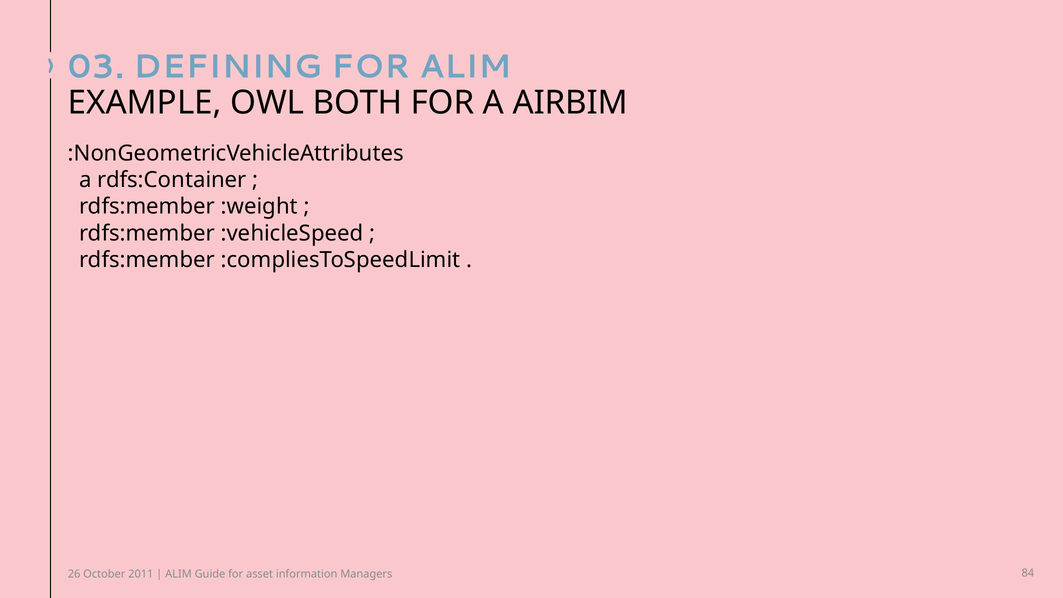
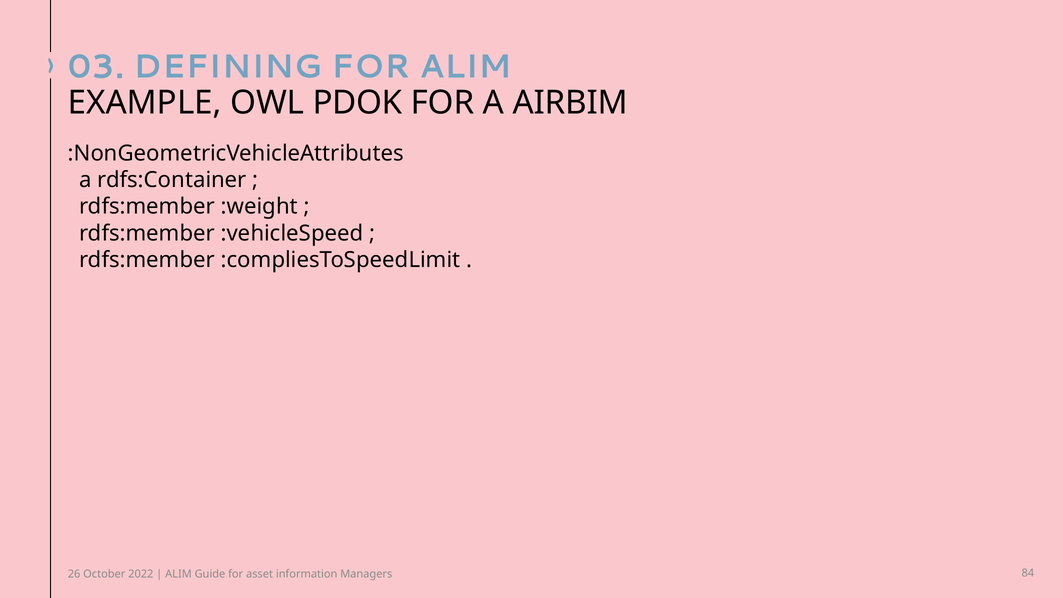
BOTH: BOTH -> PDOK (358, 103)
2011: 2011 -> 2022 (141, 574)
